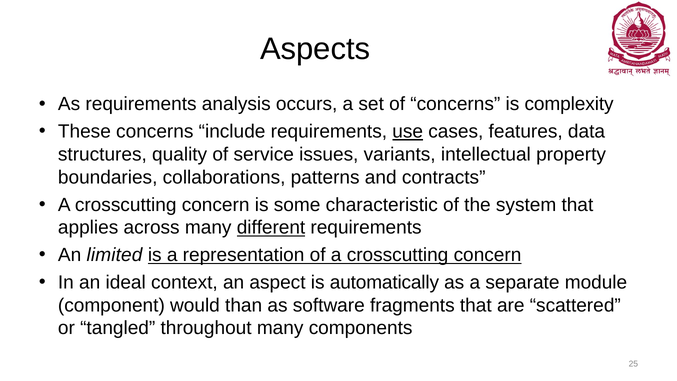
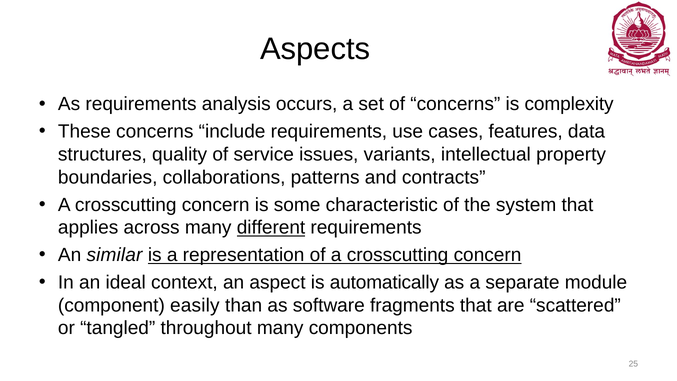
use underline: present -> none (408, 132)
limited: limited -> similar (114, 255)
would: would -> easily (195, 305)
